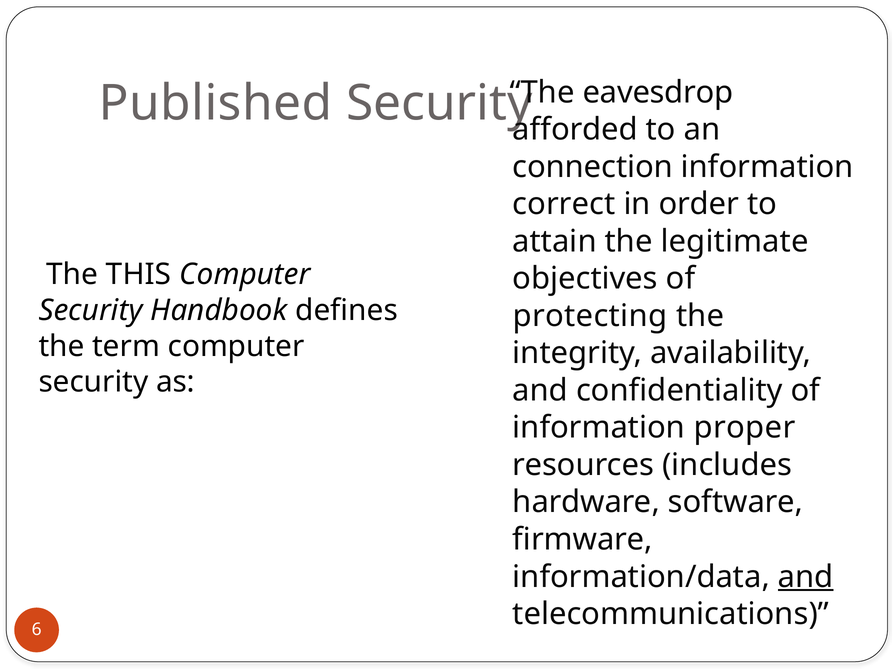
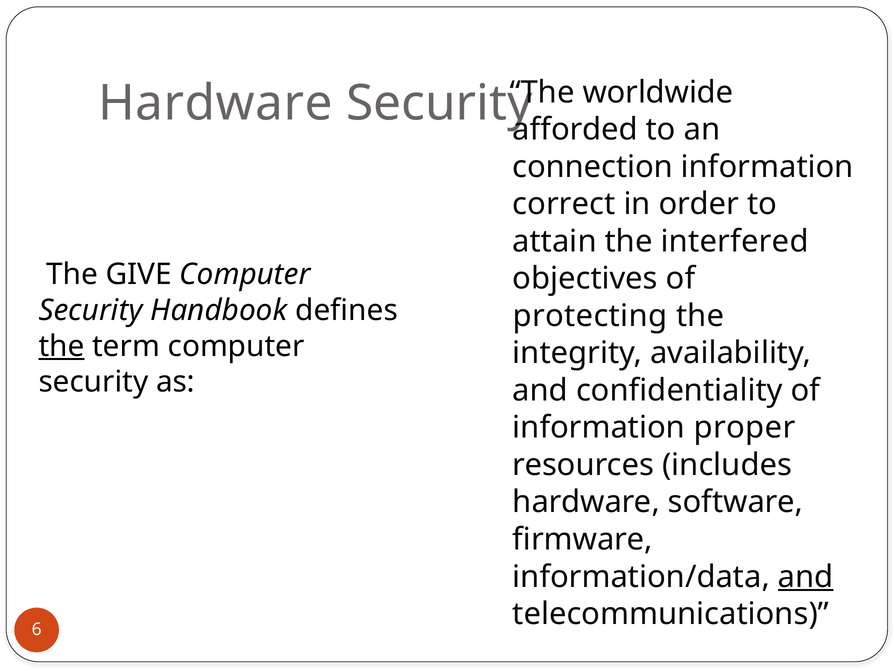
eavesdrop: eavesdrop -> worldwide (658, 92)
Published: Published -> Hardware (216, 103)
legitimate: legitimate -> interfered (735, 241)
THIS: THIS -> GIVE (139, 274)
the underline: none -> present (62, 346)
